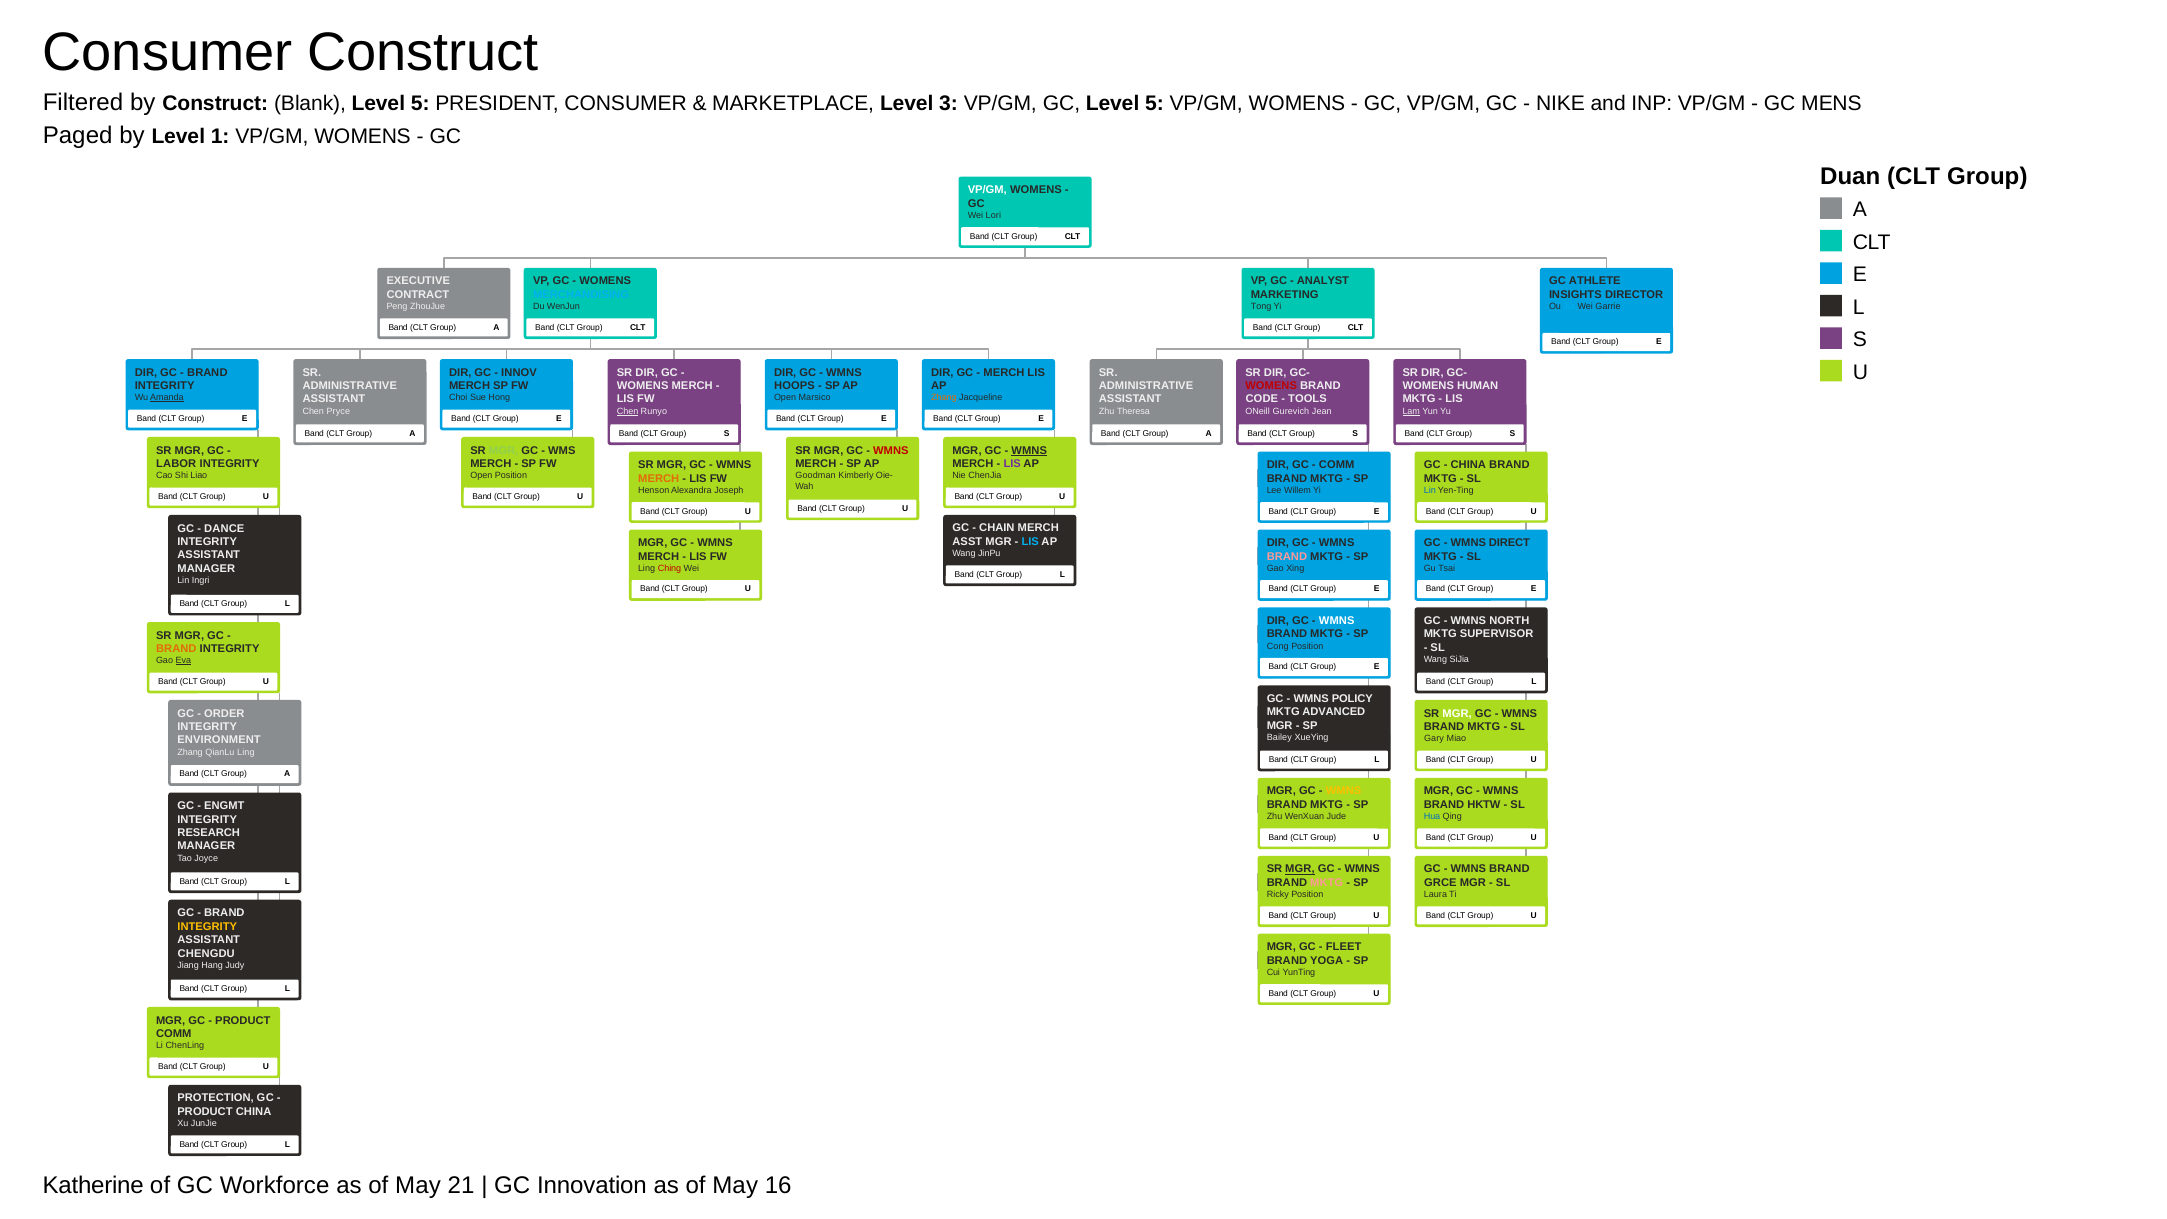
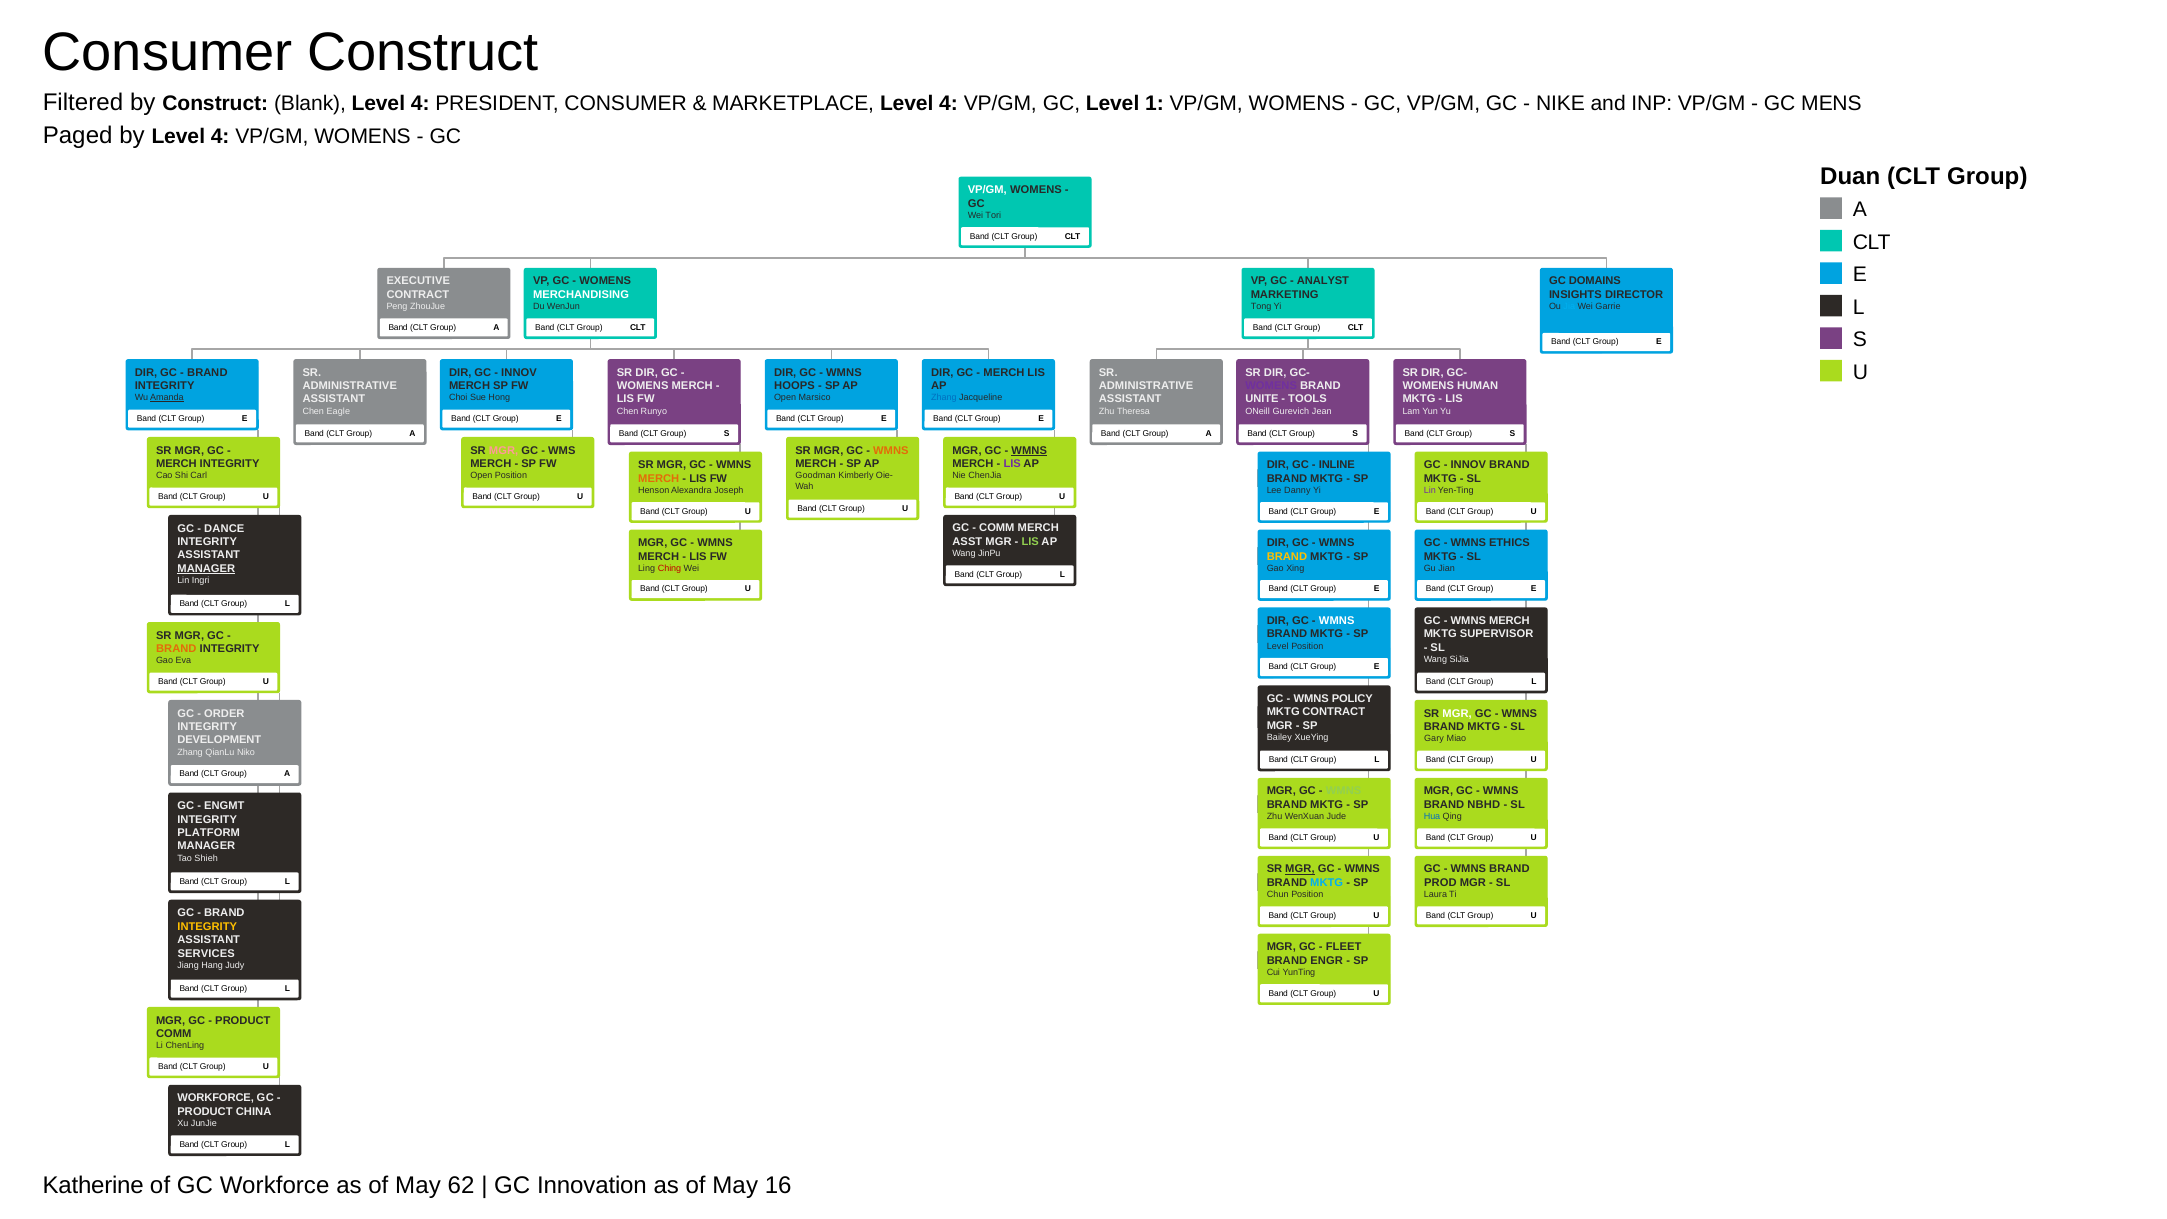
Blank Level 5: 5 -> 4 (420, 104)
MARKETPLACE Level 3: 3 -> 4 (949, 104)
GC Level 5: 5 -> 1 (1154, 104)
by Level 1: 1 -> 4 (220, 136)
Lori: Lori -> Tori (993, 215)
ATHLETE: ATHLETE -> DOMAINS (1595, 281)
MERCHANDISING colour: light blue -> white (581, 295)
WOMENS colour: red -> purple (1271, 386)
Zhang colour: orange -> blue (944, 398)
CODE: CODE -> UNITE (1262, 399)
Pryce: Pryce -> Eagle (338, 411)
Chen underline: present -> none (628, 411)
Lam underline: present -> none (1411, 411)
MGR colour: light green -> pink (504, 450)
WMNS colour: red -> orange (891, 450)
LABOR: LABOR -> MERCH (176, 464)
COMM: COMM -> INLINE (1337, 465)
CHINA: CHINA -> INNOV (1468, 465)
Liao: Liao -> Carl (199, 476)
Willem: Willem -> Danny (1297, 490)
Lin colour: blue -> purple (1430, 490)
CHAIN: CHAIN -> COMM (997, 528)
LIS colour: light blue -> light green (1030, 542)
DIRECT: DIRECT -> ETHICS (1509, 543)
BRAND colour: pink -> yellow (1287, 556)
MANAGER underline: none -> present (206, 569)
Tsai: Tsai -> Jian (1447, 568)
NORTH: NORTH -> MERCH (1509, 621)
Cong: Cong -> Level (1278, 646)
Eva underline: present -> none (183, 661)
MKTG ADVANCED: ADVANCED -> CONTRACT (1334, 712)
ENVIRONMENT: ENVIRONMENT -> DEVELOPMENT (219, 740)
QianLu Ling: Ling -> Niko (246, 752)
WMNS colour: yellow -> light green (1344, 791)
HKTW: HKTW -> NBHD (1484, 805)
RESEARCH: RESEARCH -> PLATFORM (209, 833)
Joyce: Joyce -> Shieh (206, 858)
MKTG colour: pink -> light blue (1327, 883)
GRCE: GRCE -> PROD (1440, 883)
Ricky: Ricky -> Chun (1278, 895)
CHENGDU: CHENGDU -> SERVICES (206, 953)
YOGA: YOGA -> ENGR (1327, 960)
PROTECTION: PROTECTION -> WORKFORCE (216, 1098)
21: 21 -> 62 (461, 1186)
